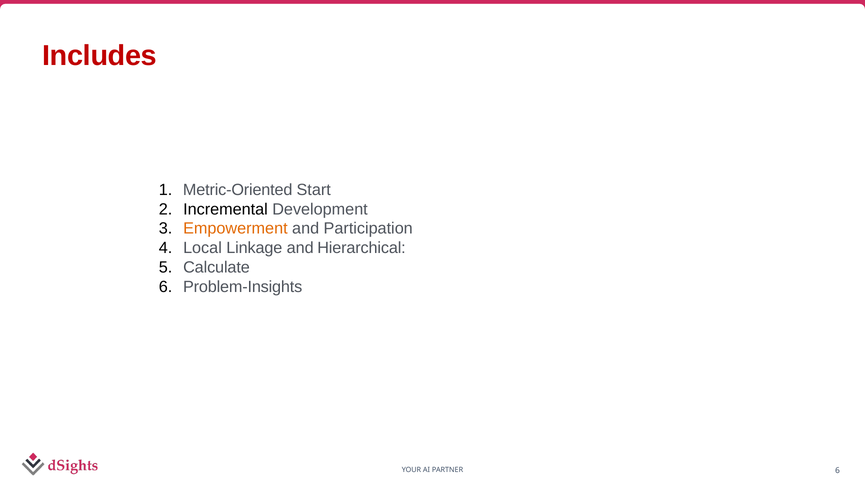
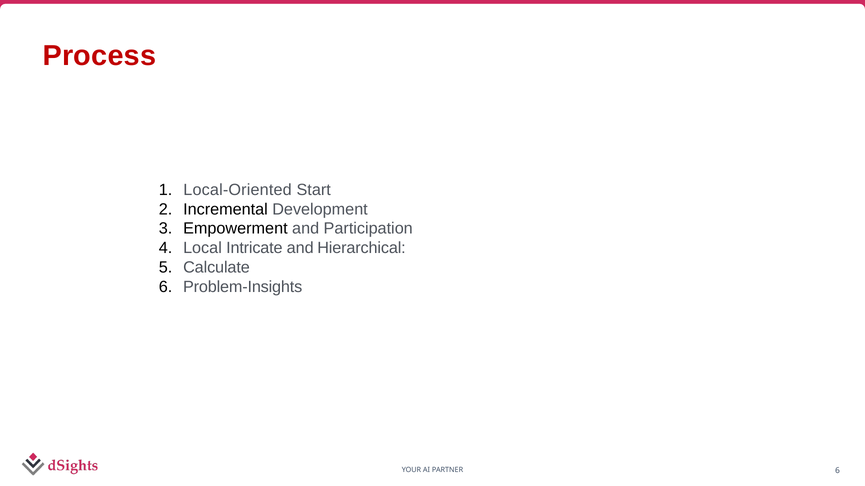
Includes: Includes -> Process (99, 56)
Metric-Oriented: Metric-Oriented -> Local-Oriented (238, 190)
Empowerment colour: orange -> black (235, 229)
Linkage: Linkage -> Intricate (254, 248)
